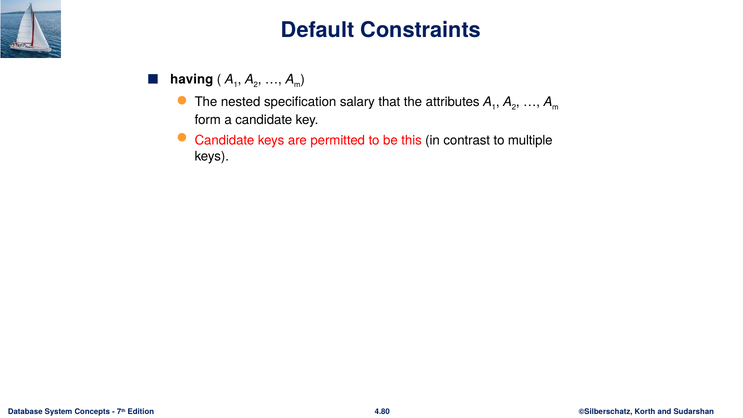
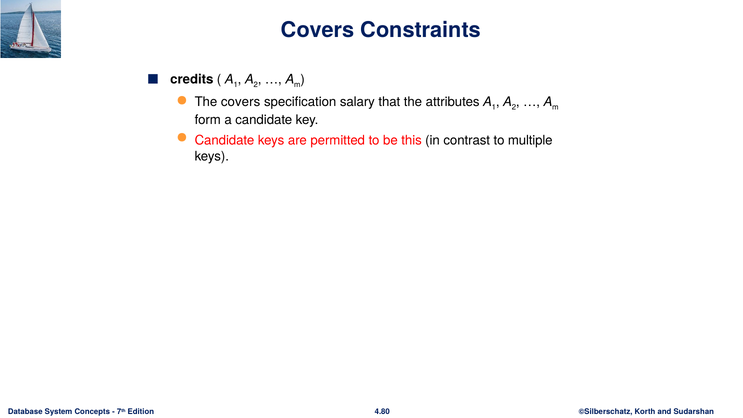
Default: Default -> Covers (318, 30)
having: having -> credits (192, 79)
The nested: nested -> covers (241, 102)
